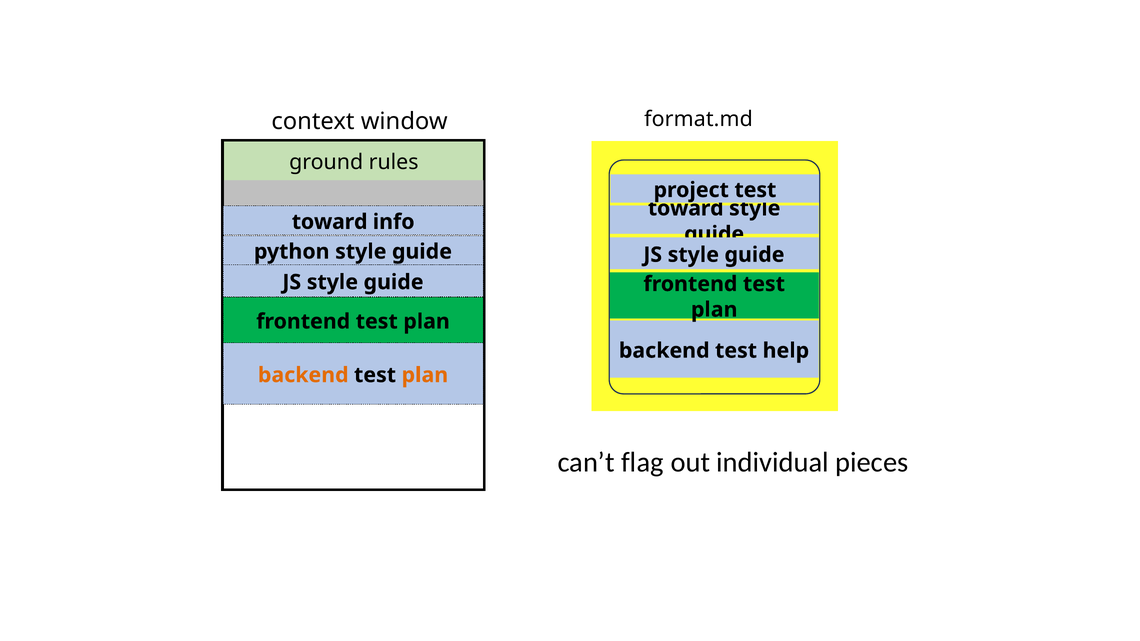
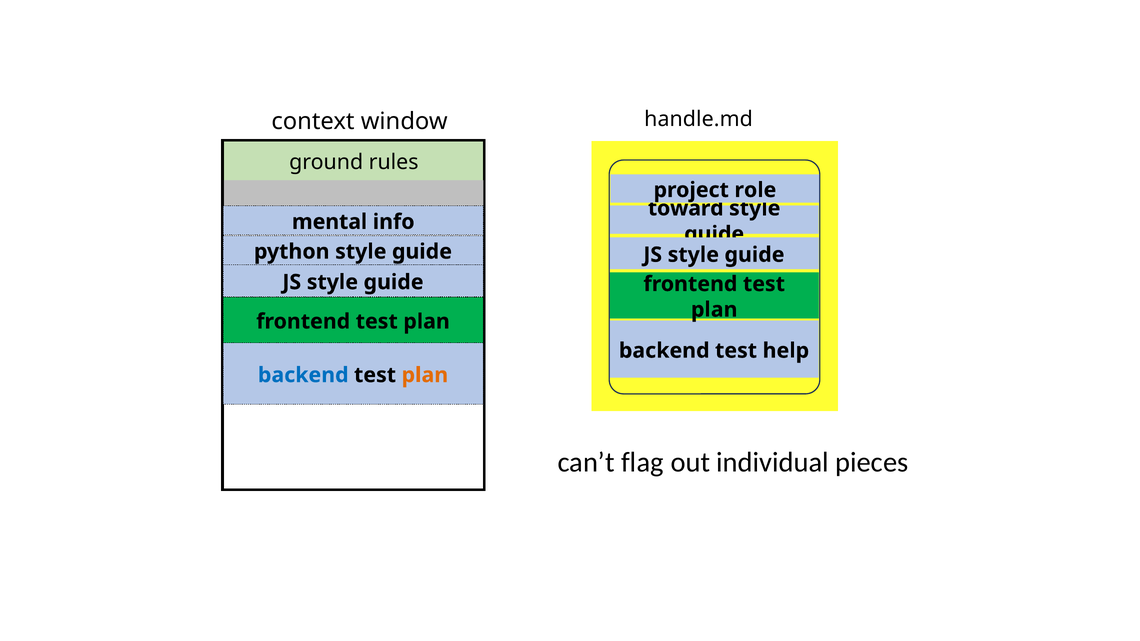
format.md: format.md -> handle.md (699, 119)
project test: test -> role (755, 190)
toward: toward -> mental (330, 222)
backend colour: orange -> blue (303, 375)
